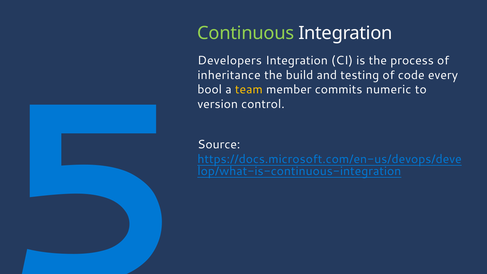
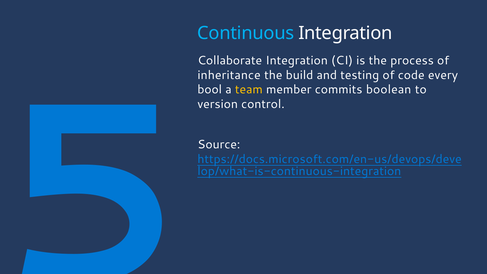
Continuous colour: light green -> light blue (246, 33)
Developers: Developers -> Collaborate (230, 60)
numeric: numeric -> boolean (389, 90)
